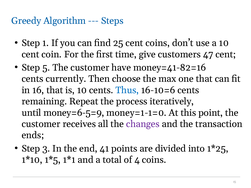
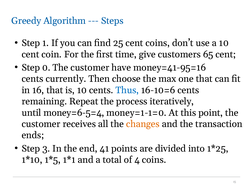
47: 47 -> 65 (208, 54)
5: 5 -> 0 (46, 68)
money=41-82=16: money=41-82=16 -> money=41-95=16 (170, 68)
money=6-5=9: money=6-5=9 -> money=6-5=4 (74, 113)
changes colour: purple -> orange (143, 124)
